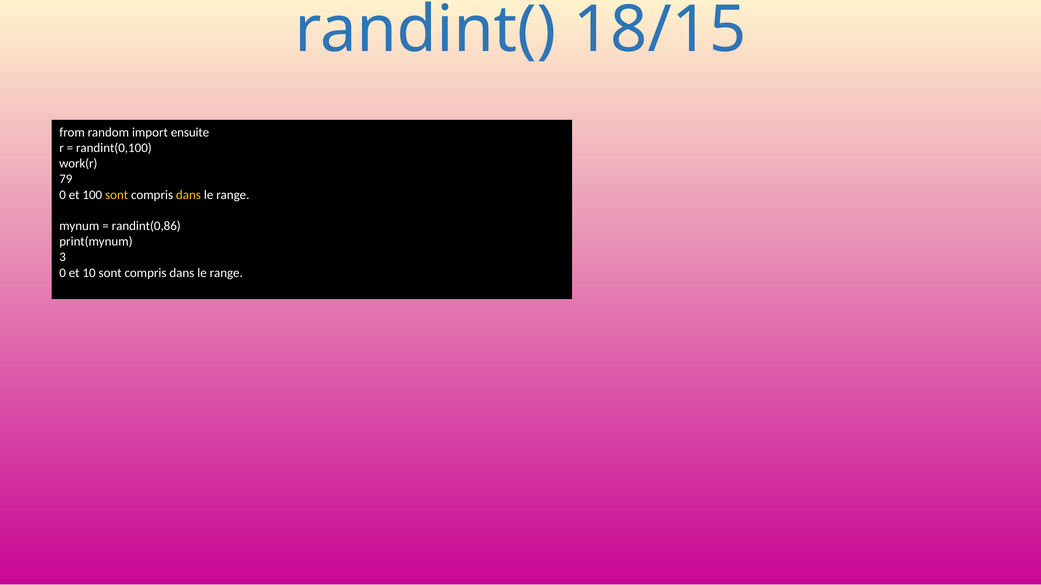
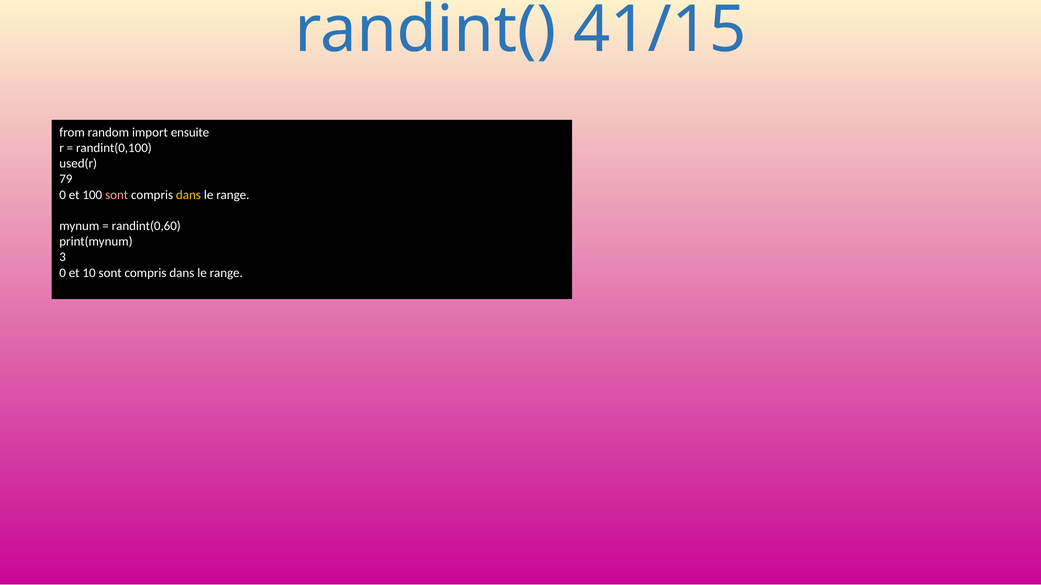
18/15: 18/15 -> 41/15 (660, 30)
work(r: work(r -> used(r (78, 164)
sont colour: yellow -> pink (117, 195)
randint(0,86: randint(0,86 -> randint(0,60 (146, 226)
